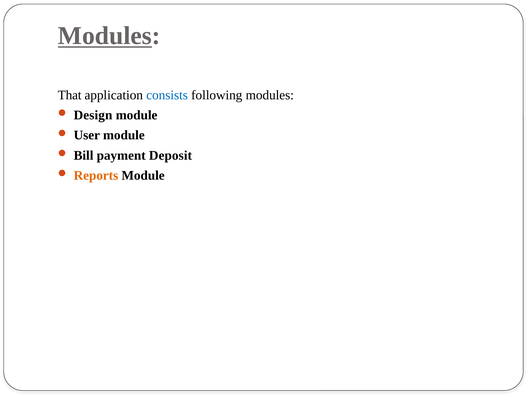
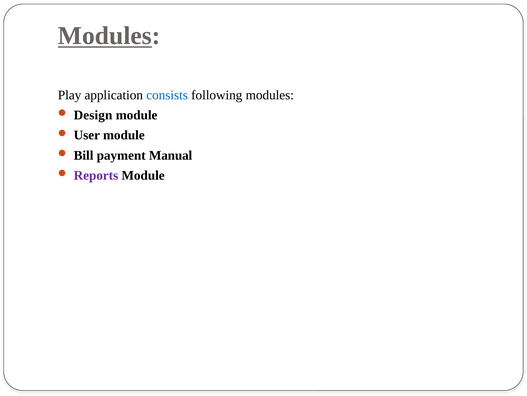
That: That -> Play (70, 95)
Deposit: Deposit -> Manual (171, 155)
Reports colour: orange -> purple (96, 175)
